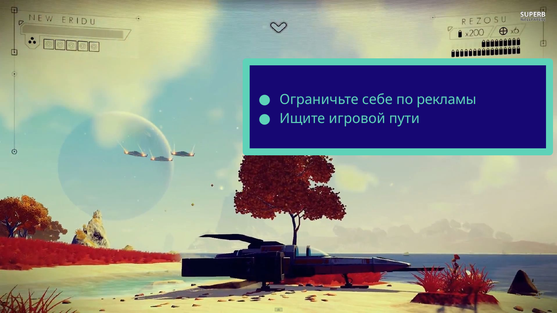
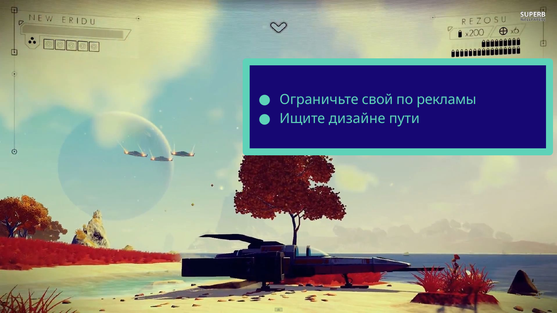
себе: себе -> свой (377, 100)
игровой: игровой -> дизайне (357, 119)
